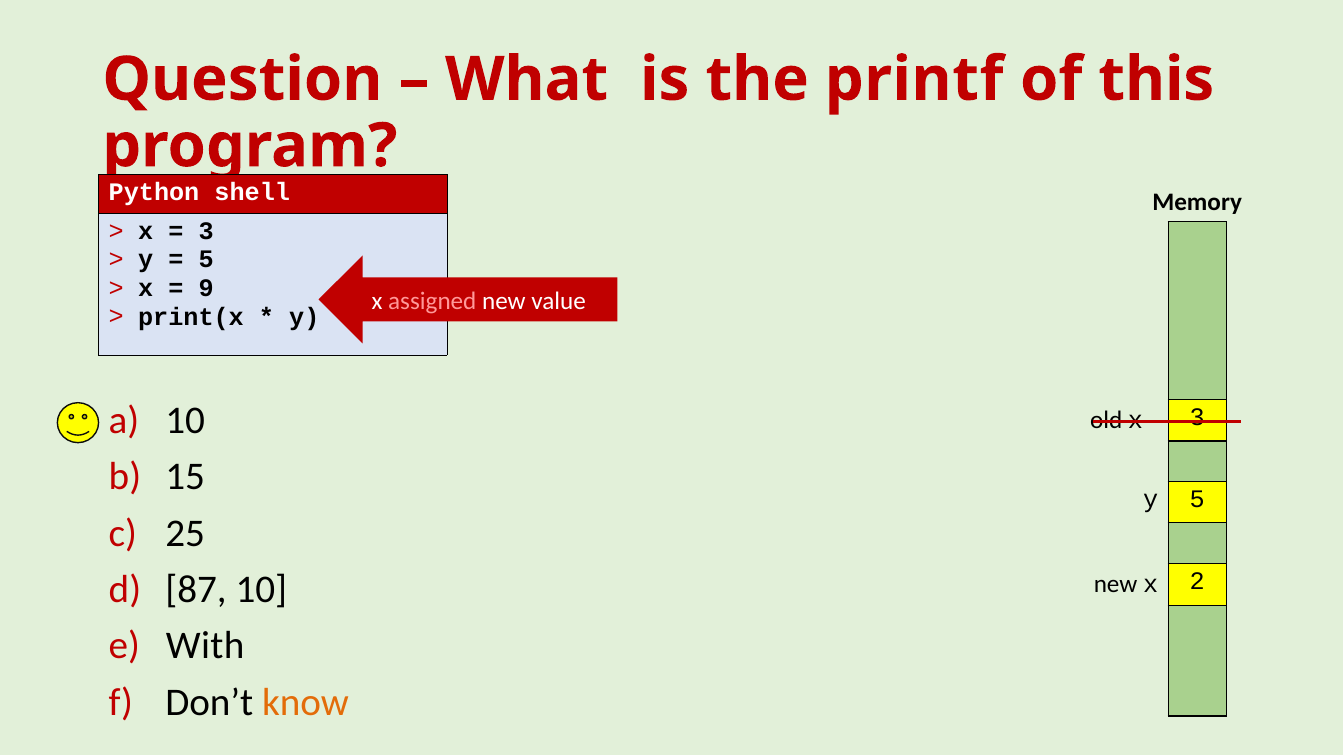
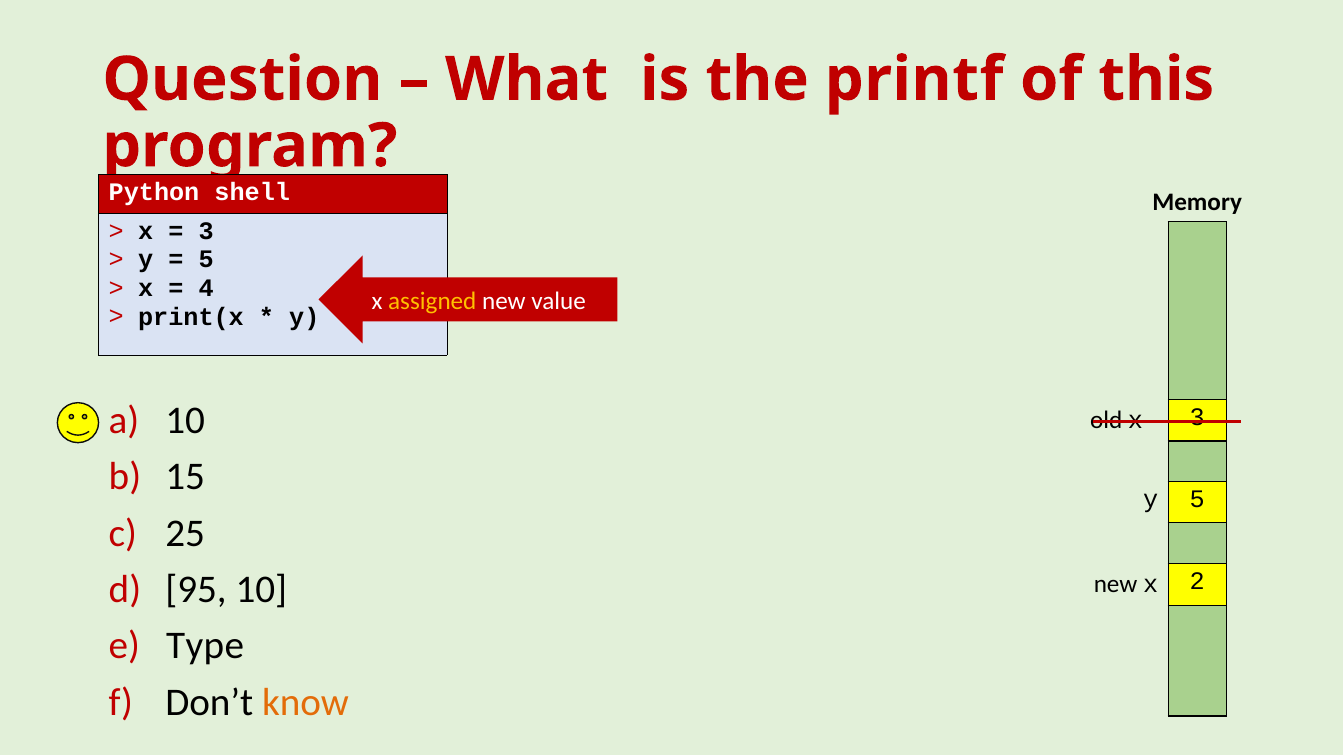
9: 9 -> 4 (206, 288)
assigned colour: pink -> yellow (432, 301)
87: 87 -> 95 (196, 590)
With: With -> Type (205, 646)
